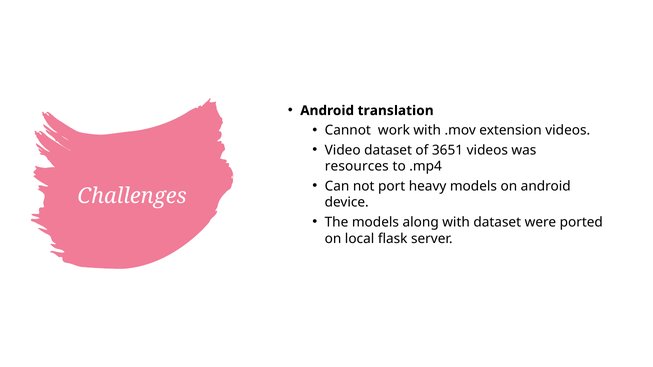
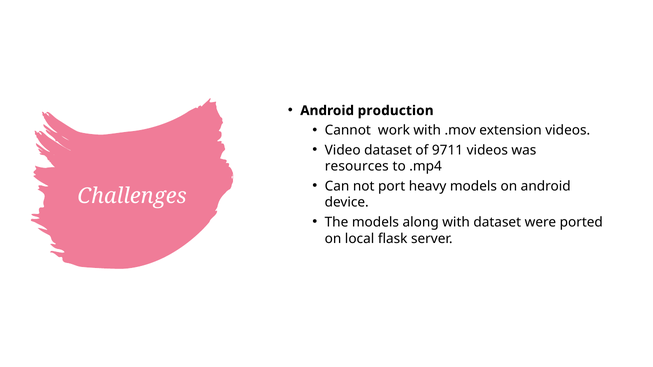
translation: translation -> production (396, 111)
3651: 3651 -> 9711 (448, 150)
